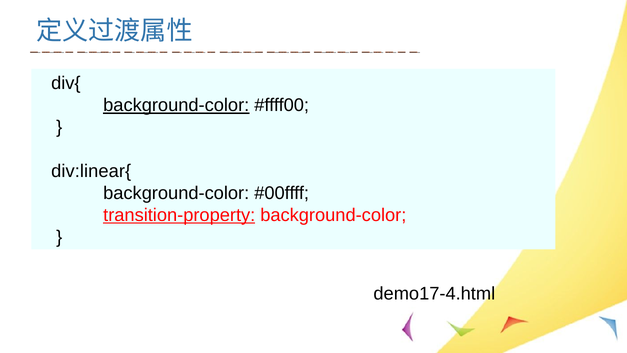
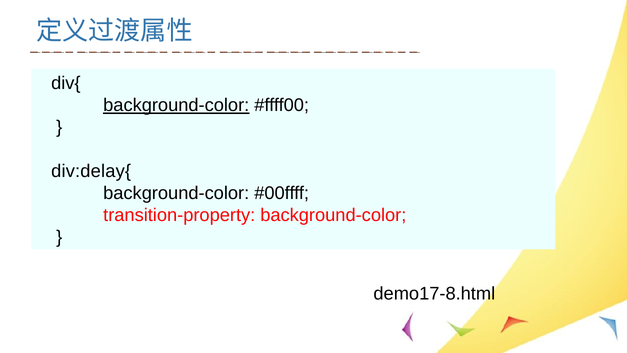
div:linear{: div:linear{ -> div:delay{ (91, 171)
transition-property underline: present -> none (179, 215)
demo17-4.html: demo17-4.html -> demo17-8.html (434, 293)
